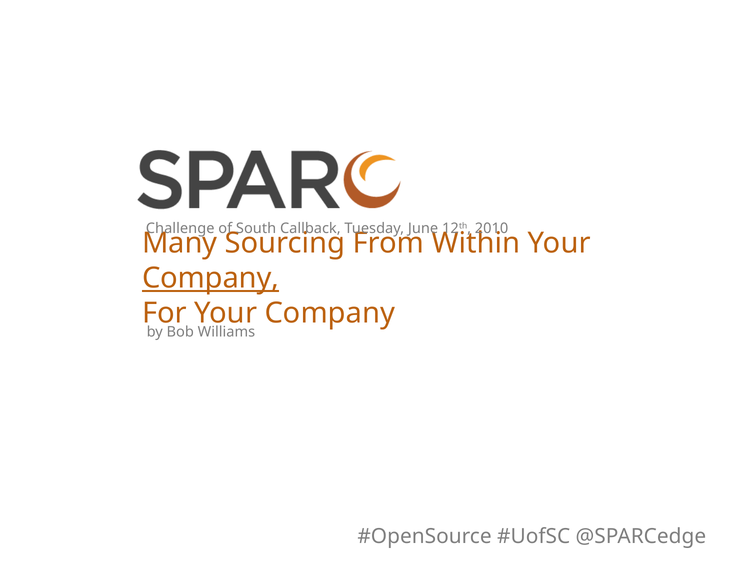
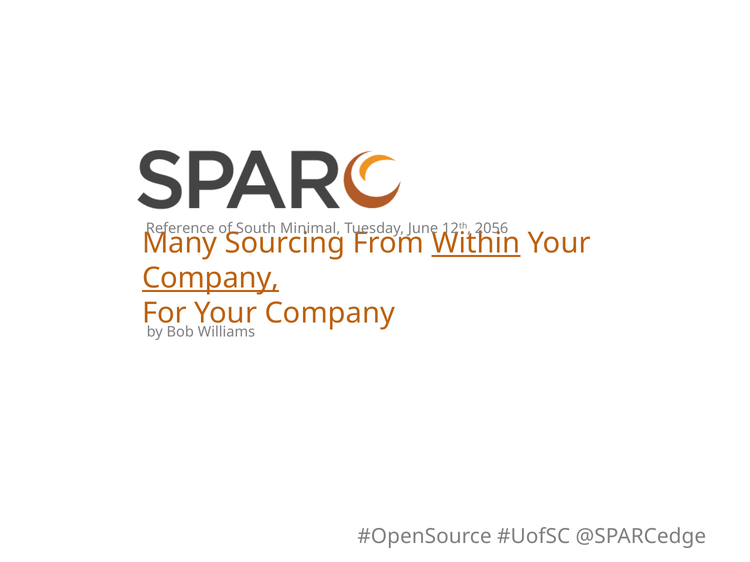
Challenge: Challenge -> Reference (180, 229)
Callback: Callback -> Minimal (310, 229)
2010: 2010 -> 2056 (492, 229)
Within underline: none -> present (476, 244)
